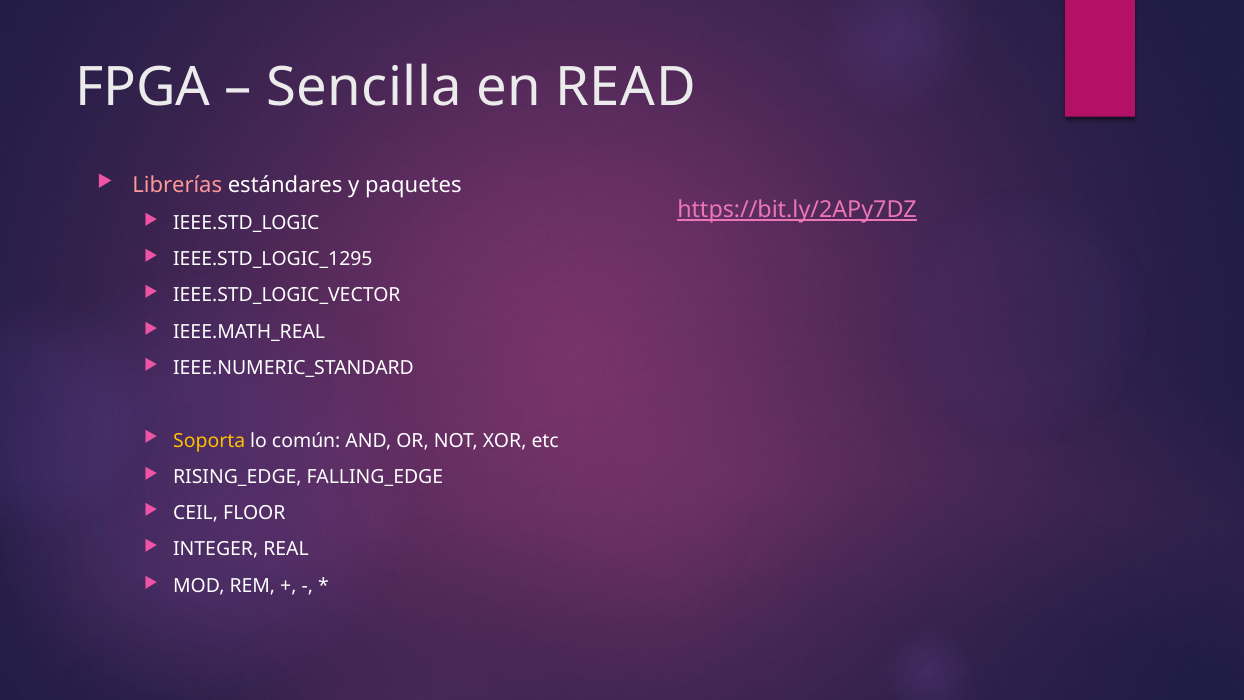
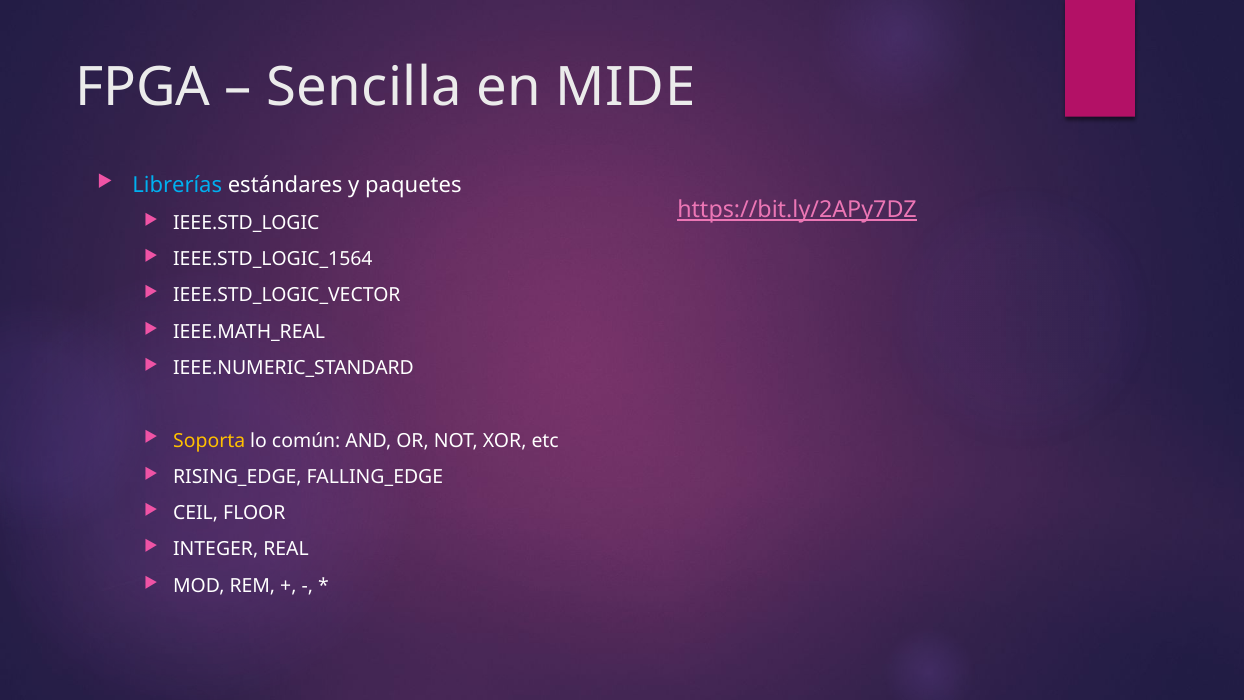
READ: READ -> MIDE (626, 87)
Librerías colour: pink -> light blue (177, 185)
IEEE.STD_LOGIC_1295: IEEE.STD_LOGIC_1295 -> IEEE.STD_LOGIC_1564 (273, 259)
